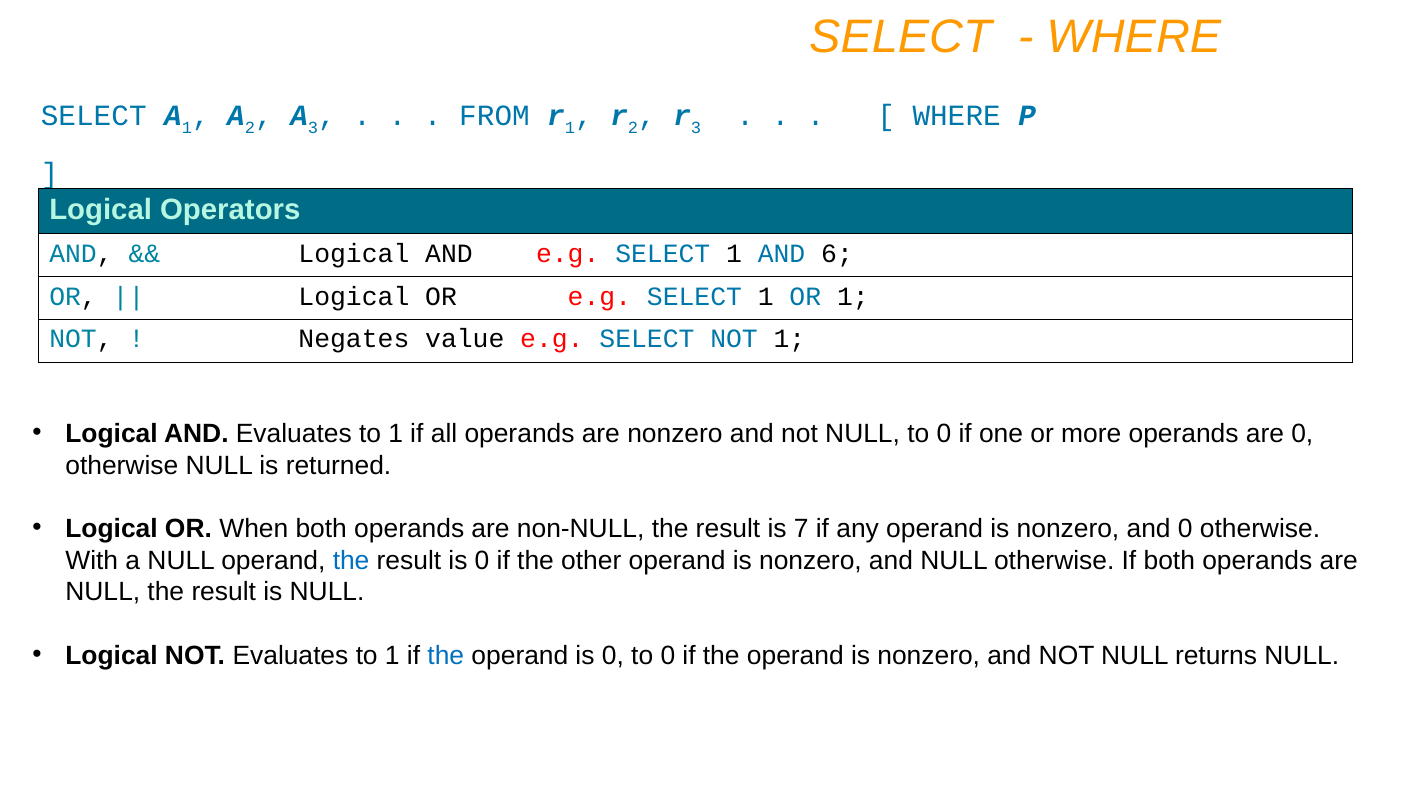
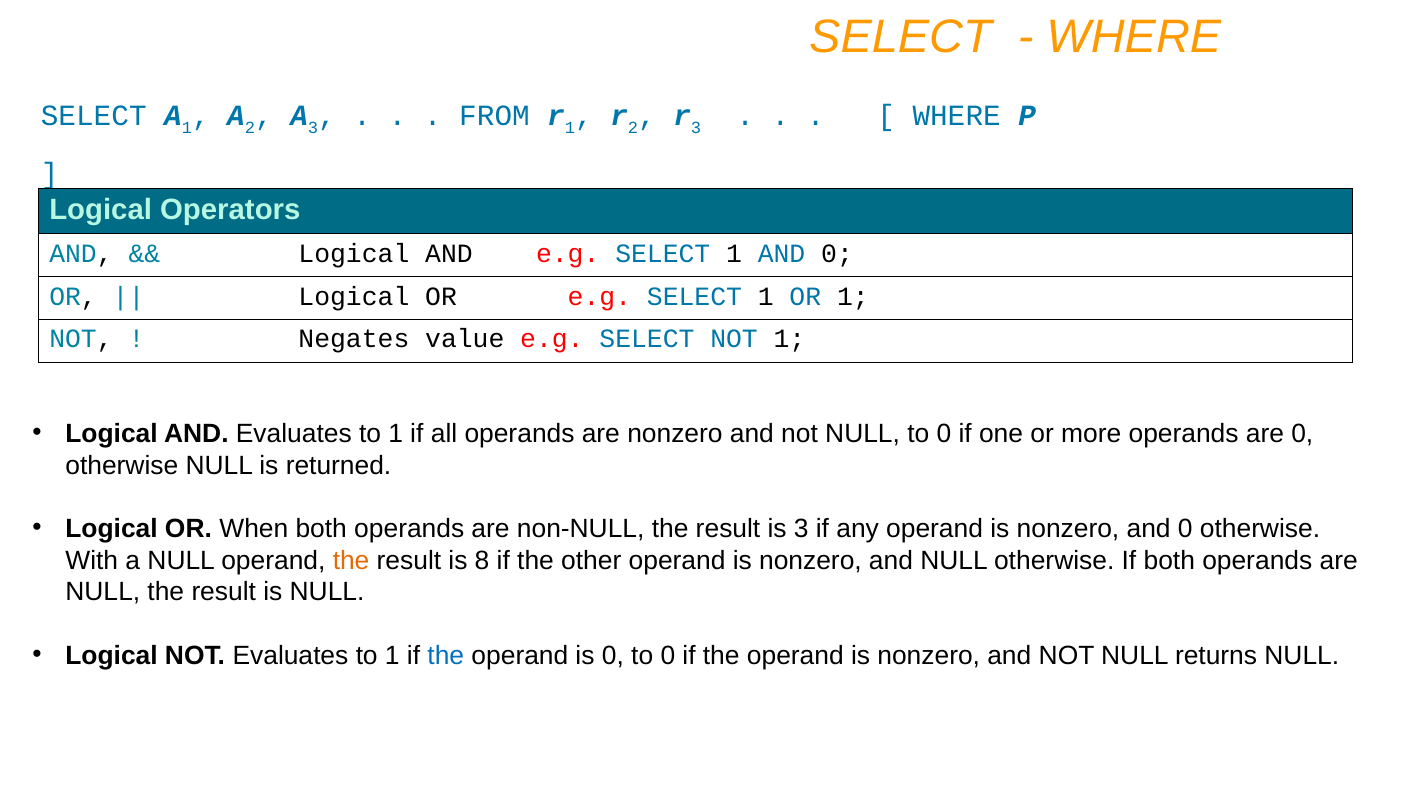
1 AND 6: 6 -> 0 (837, 254)
is 7: 7 -> 3 (801, 529)
the colour: blue -> orange (351, 560)
result is 0: 0 -> 8 (482, 560)
